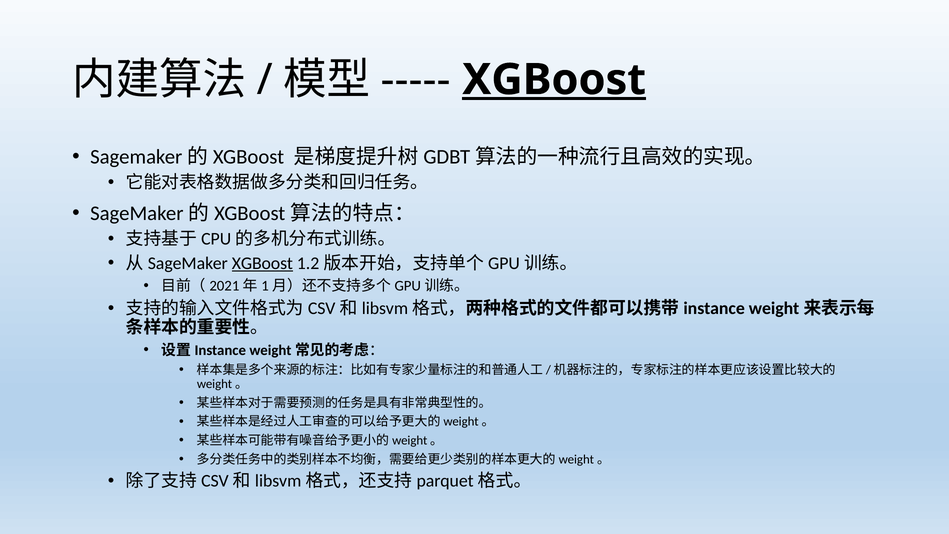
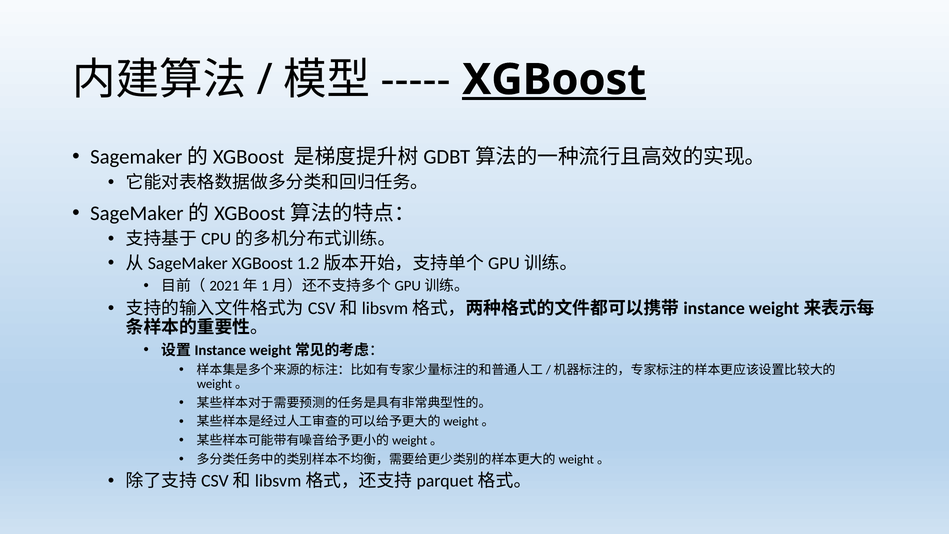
XGBoost underline: present -> none (262, 263)
